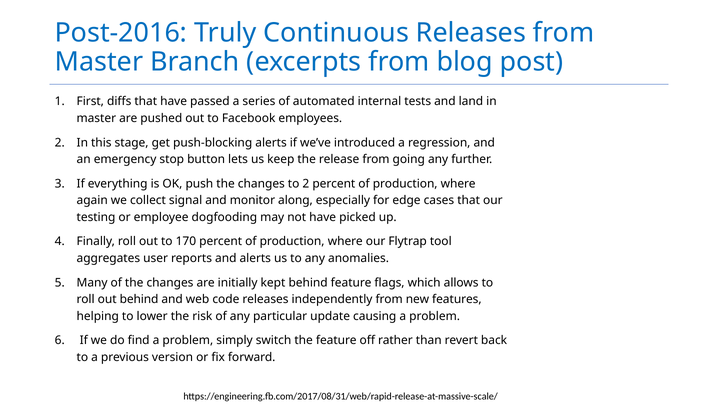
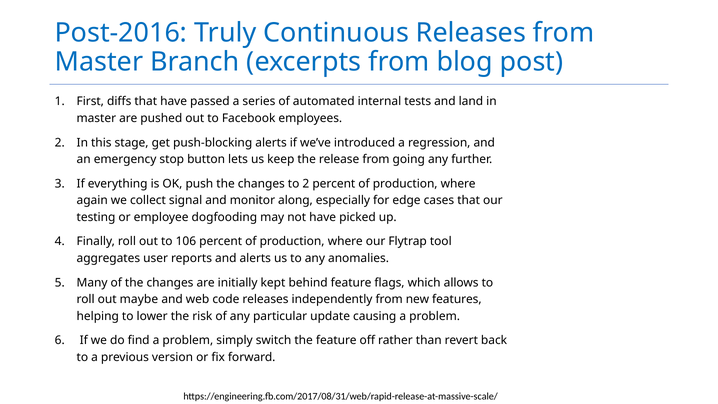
170: 170 -> 106 (186, 241)
out behind: behind -> maybe (139, 299)
